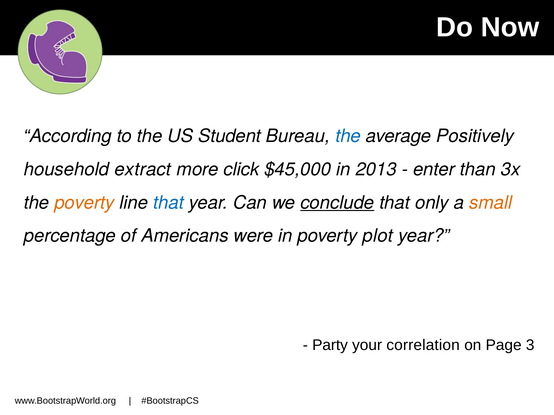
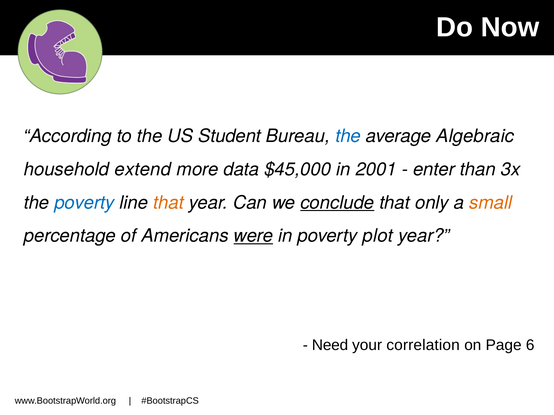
Positively: Positively -> Algebraic (475, 136)
extract: extract -> extend (143, 170)
click: click -> data (241, 170)
2013: 2013 -> 2001 (376, 170)
poverty colour: orange -> blue (84, 203)
that colour: blue -> orange (169, 203)
were underline: none -> present (253, 236)
Party: Party -> Need (330, 345)
3: 3 -> 6 (530, 345)
